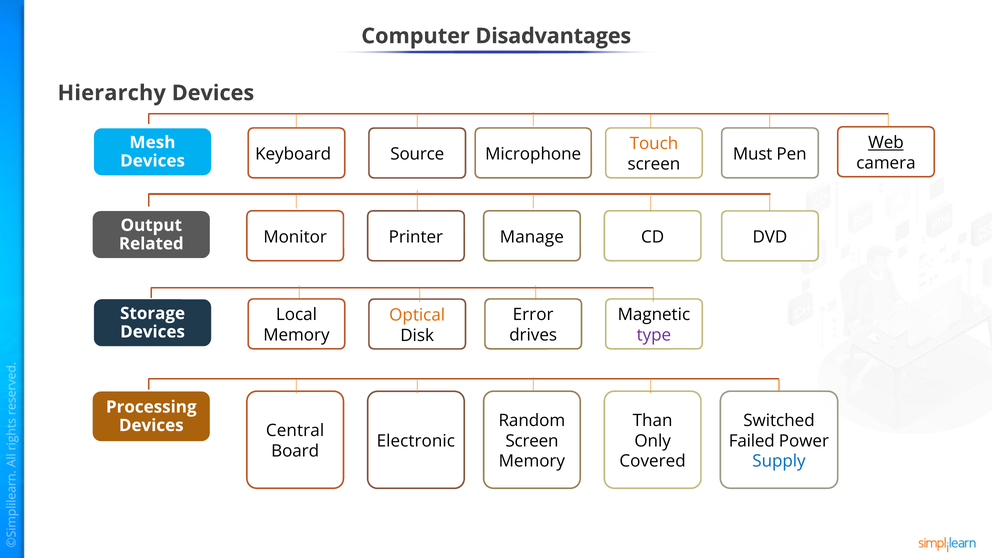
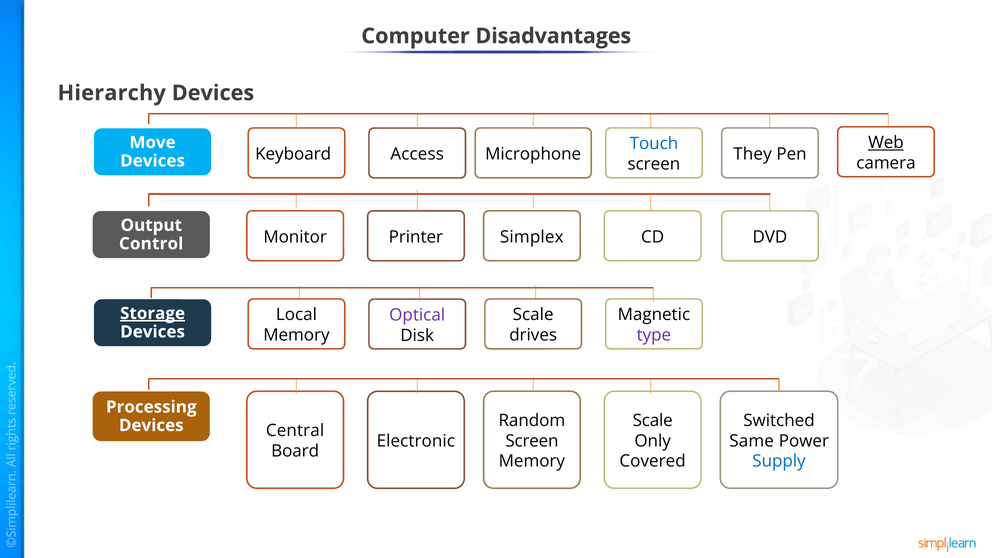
Mesh: Mesh -> Move (153, 142)
Touch colour: orange -> blue (654, 144)
Must: Must -> They (752, 154)
Source: Source -> Access (417, 154)
Related: Related -> Control (151, 244)
Manage: Manage -> Simplex (532, 237)
Storage underline: none -> present (153, 313)
Error: Error -> Scale (533, 315)
Optical colour: orange -> purple (417, 315)
Than: Than -> Scale (653, 420)
Failed: Failed -> Same (752, 441)
